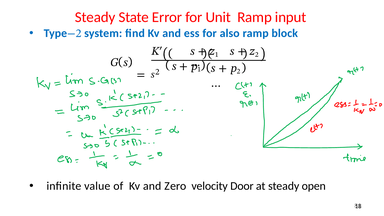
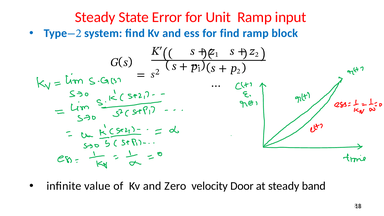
for also: also -> find (230, 33)
open: open -> band (314, 186)
